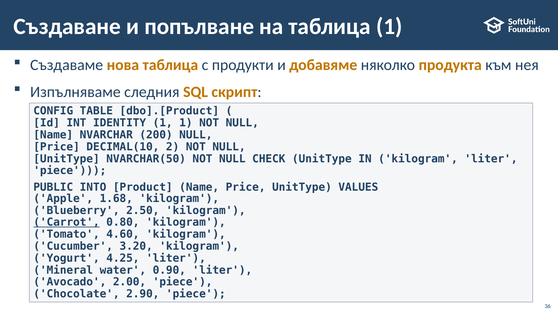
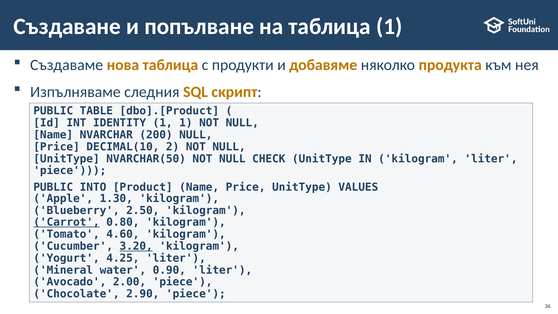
CONFIG: CONFIG -> PUBLIC (53, 111)
1.68: 1.68 -> 1.30 (116, 198)
3.20 underline: none -> present (136, 246)
